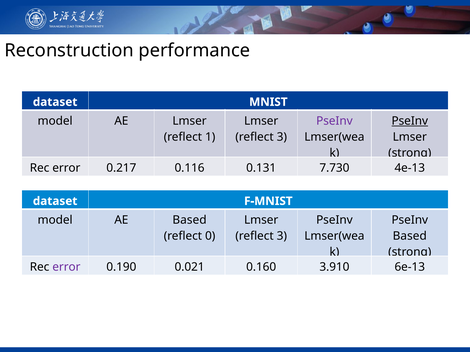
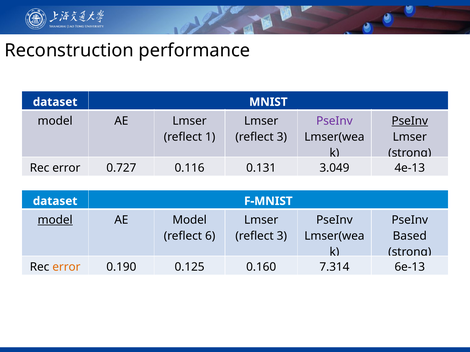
0.217: 0.217 -> 0.727 (121, 168)
7.730: 7.730 -> 3.049 (334, 168)
model underline: none -> present (55, 220)
AE Based: Based -> Model (190, 220)
0: 0 -> 6 (210, 236)
error colour: purple -> orange (66, 267)
0.021: 0.021 -> 0.125 (190, 267)
3.910: 3.910 -> 7.314 (334, 267)
